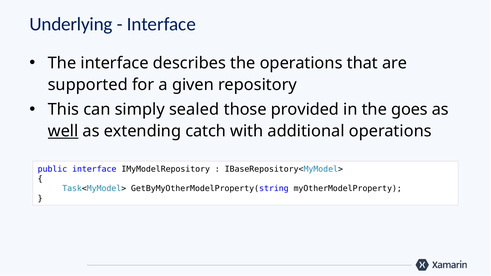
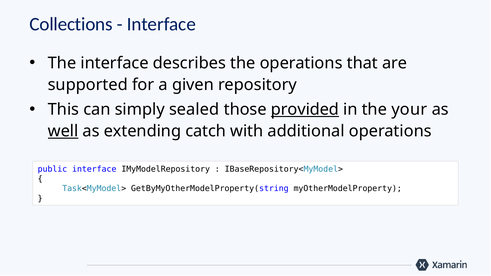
Underlying: Underlying -> Collections (71, 24)
provided underline: none -> present (305, 110)
goes: goes -> your (409, 110)
